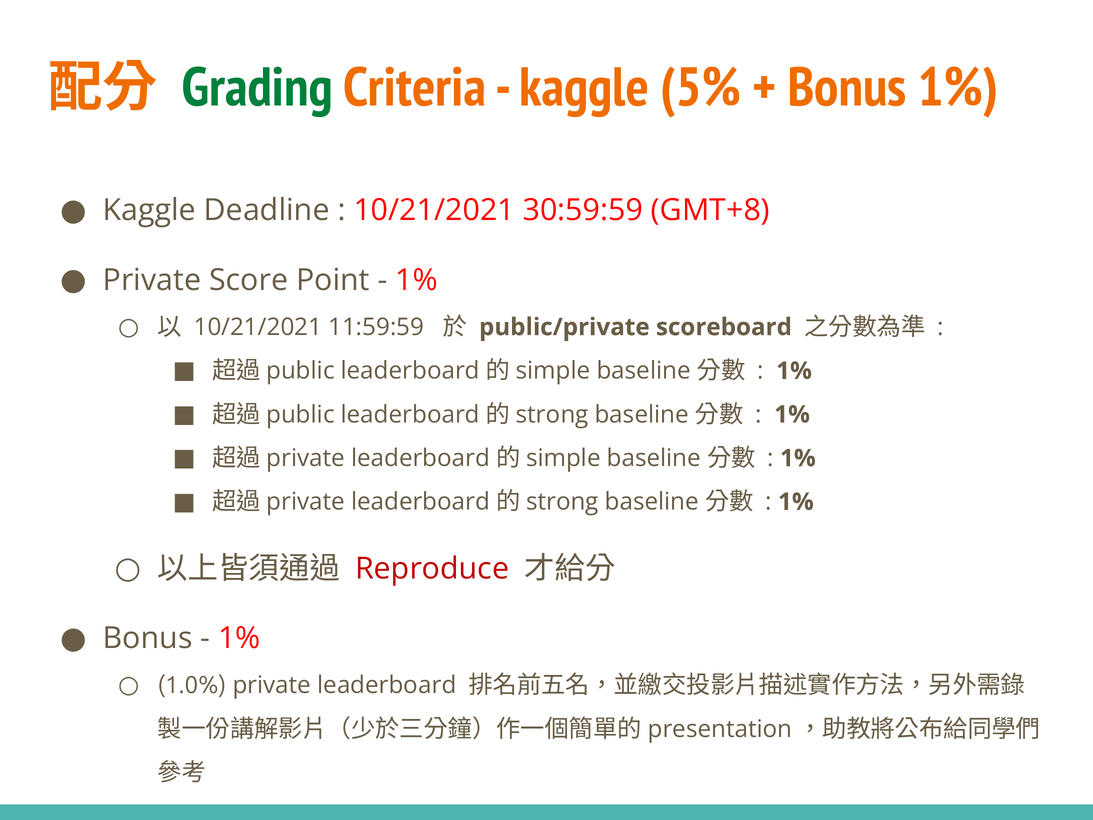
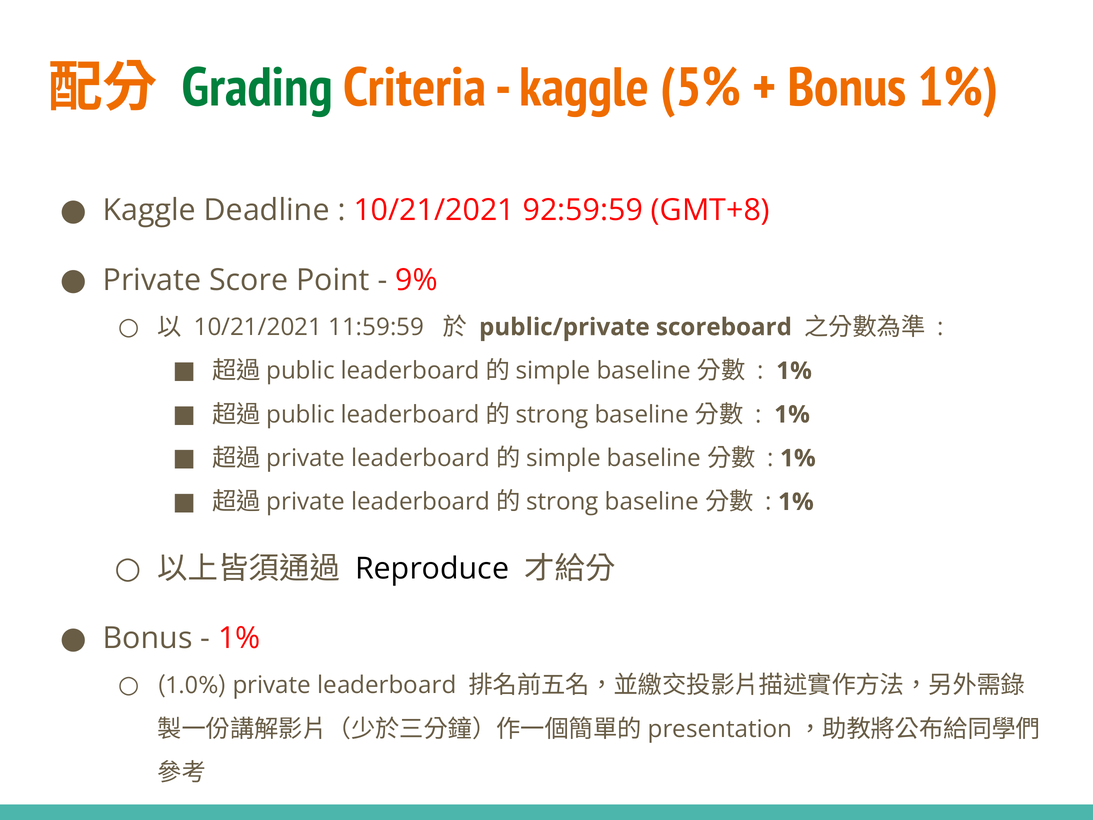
30:59:59: 30:59:59 -> 92:59:59 (583, 210)
1%: 1% -> 9% (417, 280)
Reproduce colour: red -> black (432, 568)
